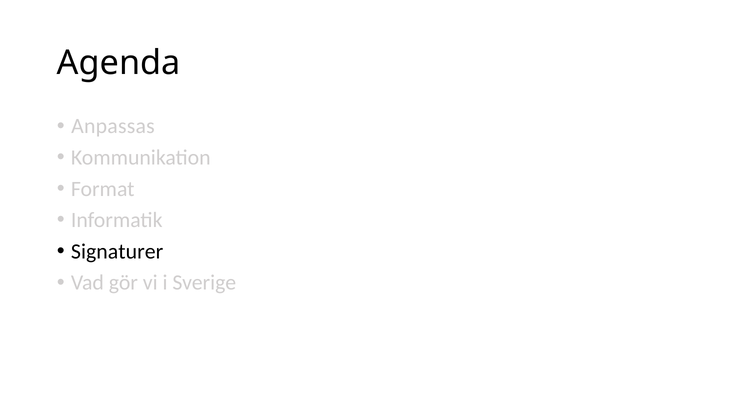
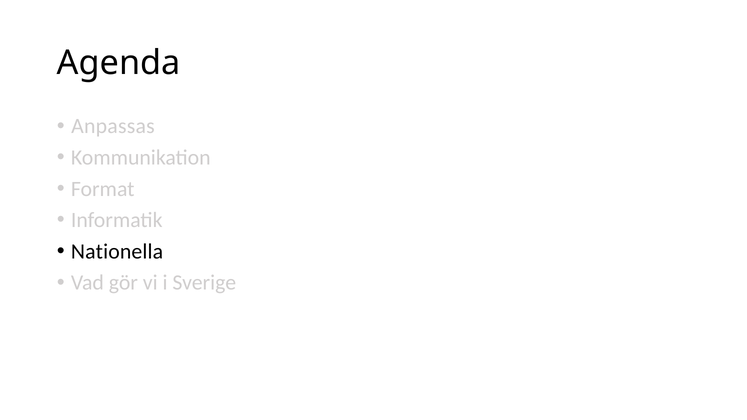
Signaturer: Signaturer -> Nationella (117, 252)
